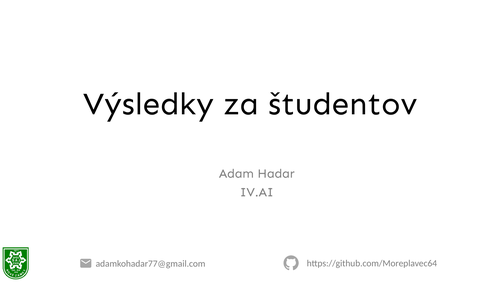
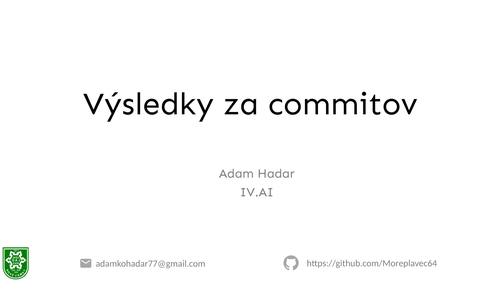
študentov: študentov -> commitov (343, 104)
